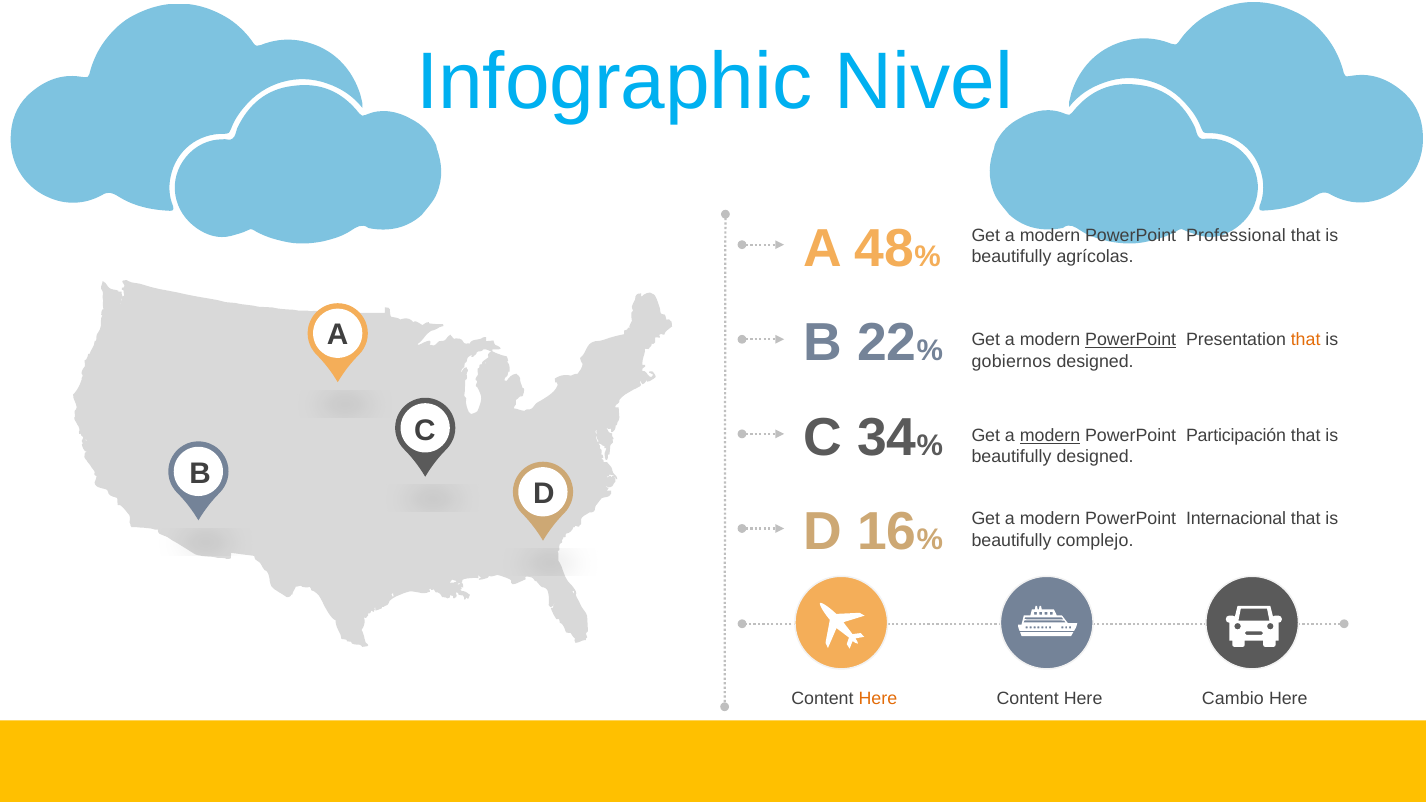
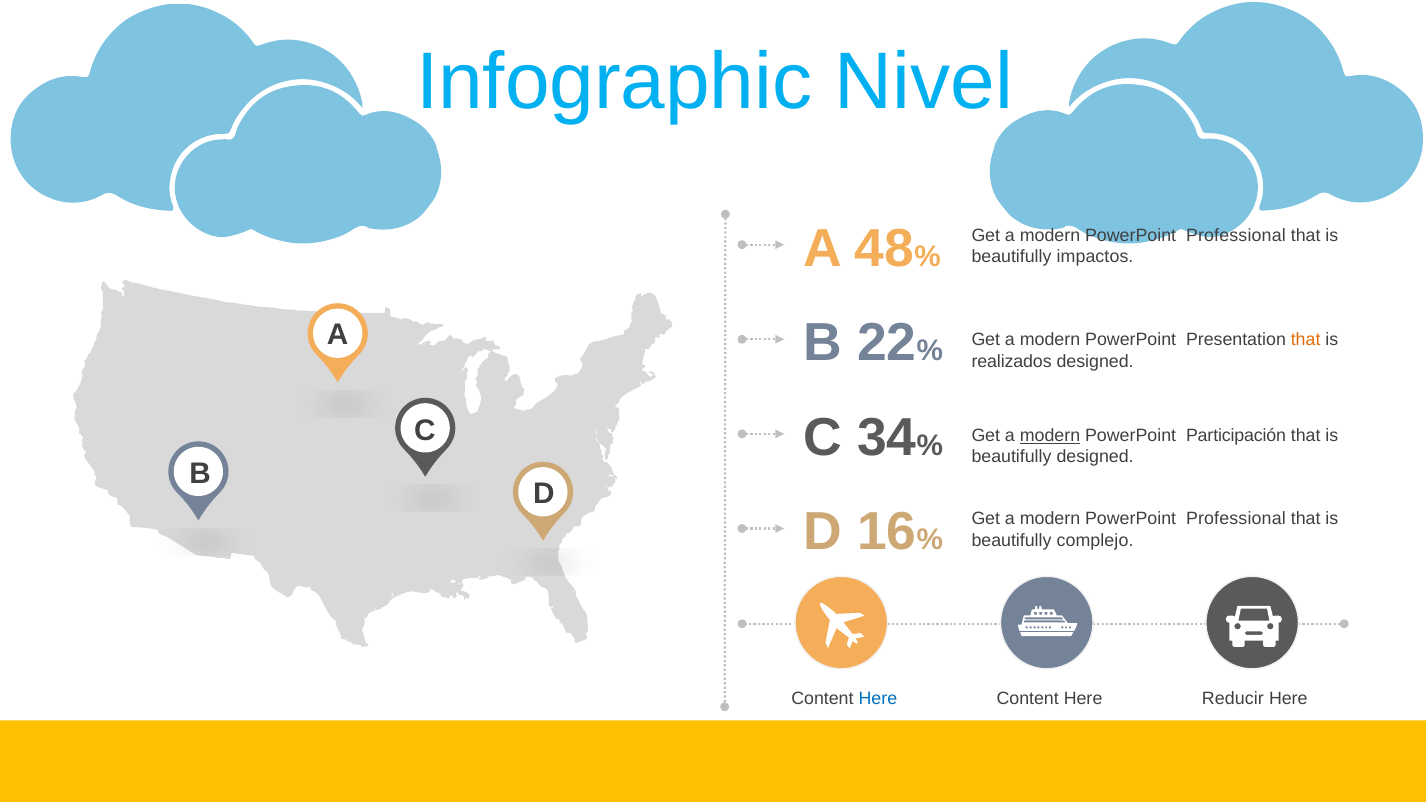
agrícolas: agrícolas -> impactos (1095, 257)
PowerPoint underline: present -> none (1131, 340)
gobiernos: gobiernos -> realizados (1012, 361)
Internacional: Internacional -> Professional (1236, 519)
Here colour: orange -> blue (878, 698)
Cambio: Cambio -> Reducir (1233, 698)
